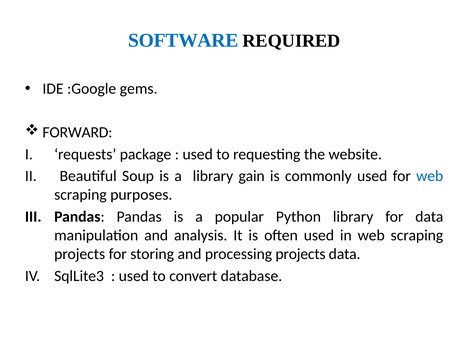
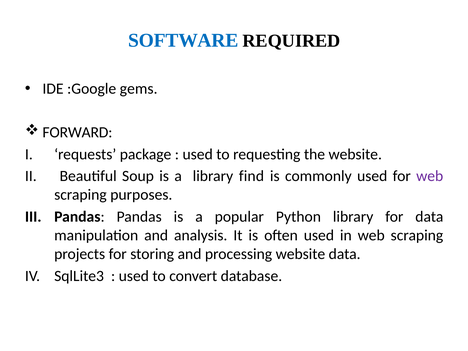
gain: gain -> find (251, 176)
web colour: blue -> purple (430, 176)
processing projects: projects -> website (300, 254)
